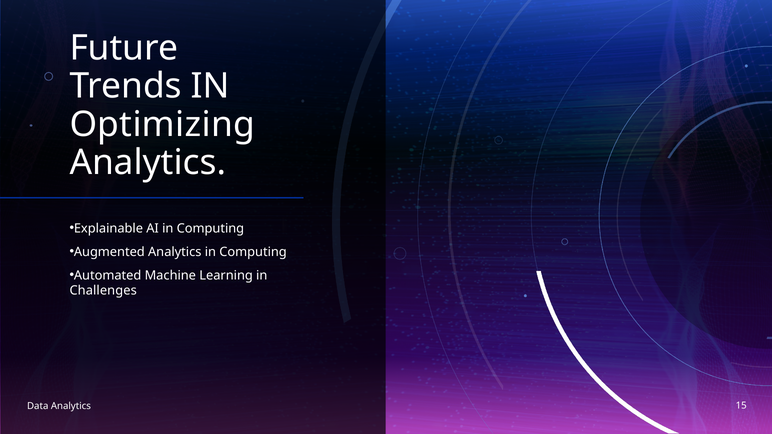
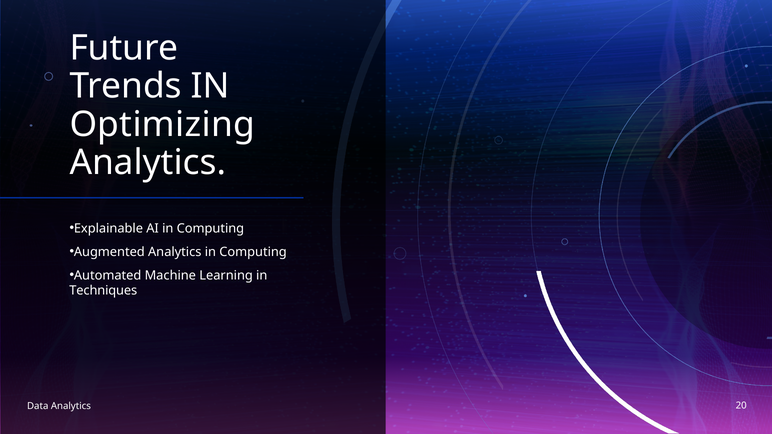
Challenges: Challenges -> Techniques (103, 291)
15: 15 -> 20 (741, 406)
